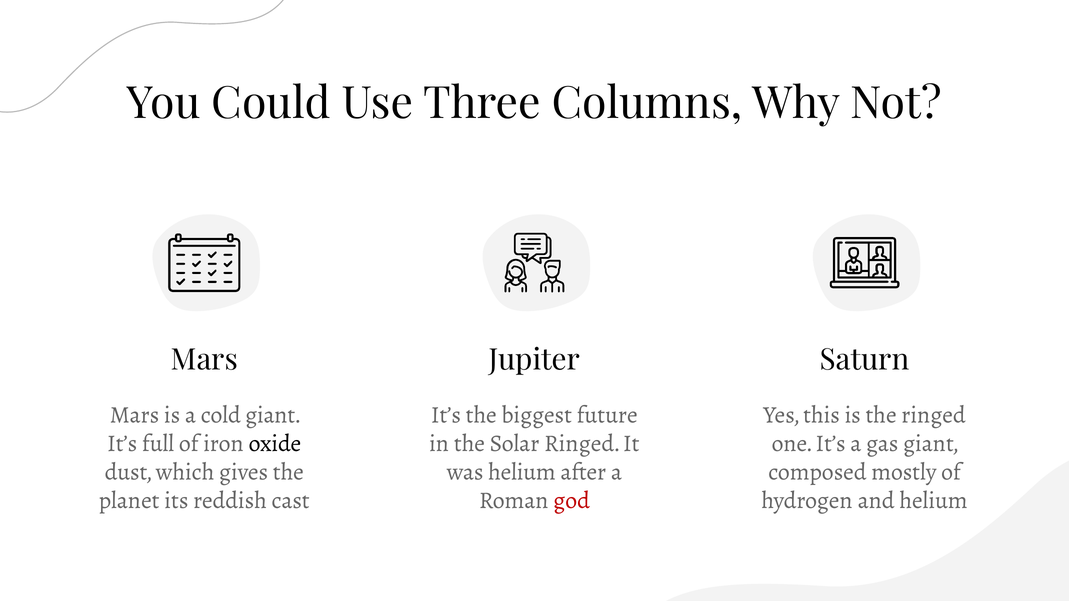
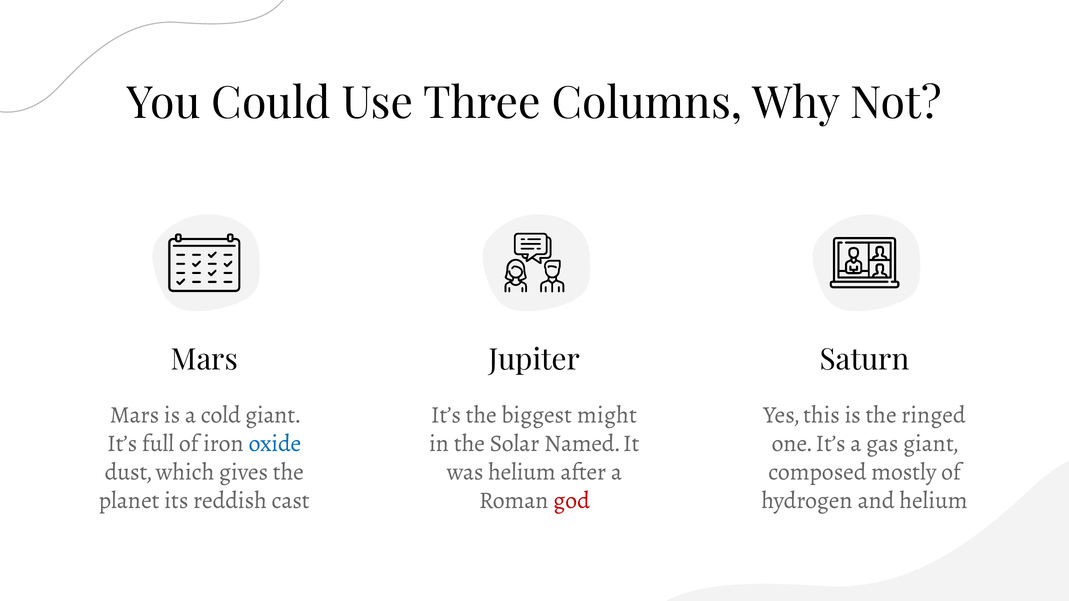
future: future -> might (607, 415)
oxide colour: black -> blue (275, 444)
Solar Ringed: Ringed -> Named (582, 444)
